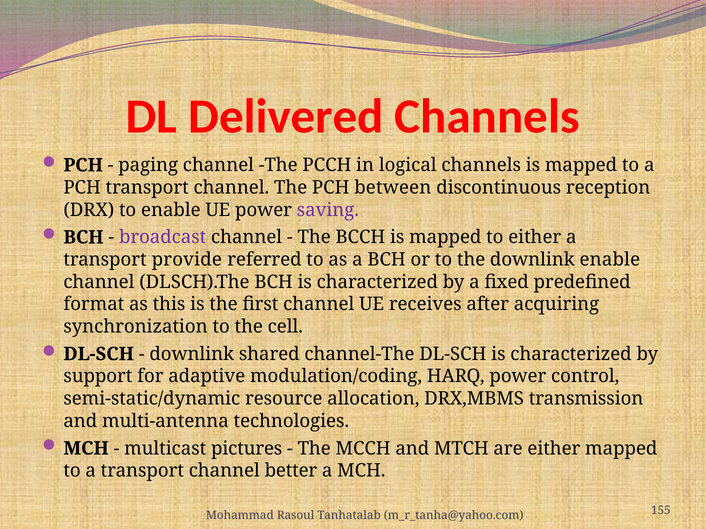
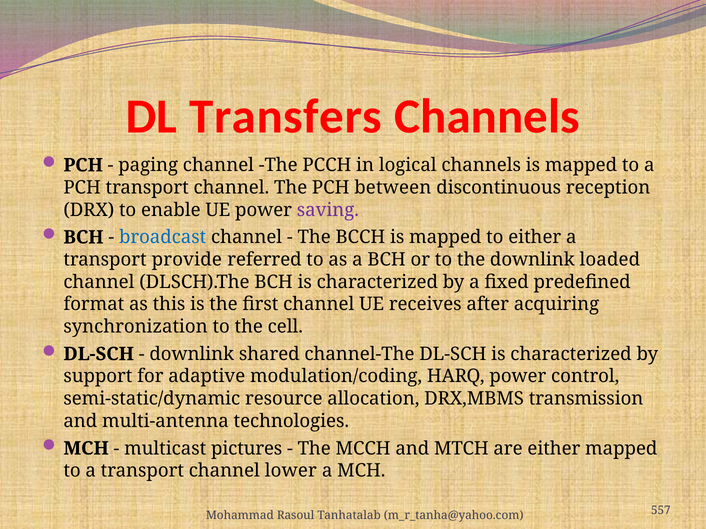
Delivered: Delivered -> Transfers (286, 117)
broadcast colour: purple -> blue (163, 238)
downlink enable: enable -> loaded (610, 260)
better: better -> lower (291, 471)
155: 155 -> 557 (661, 511)
